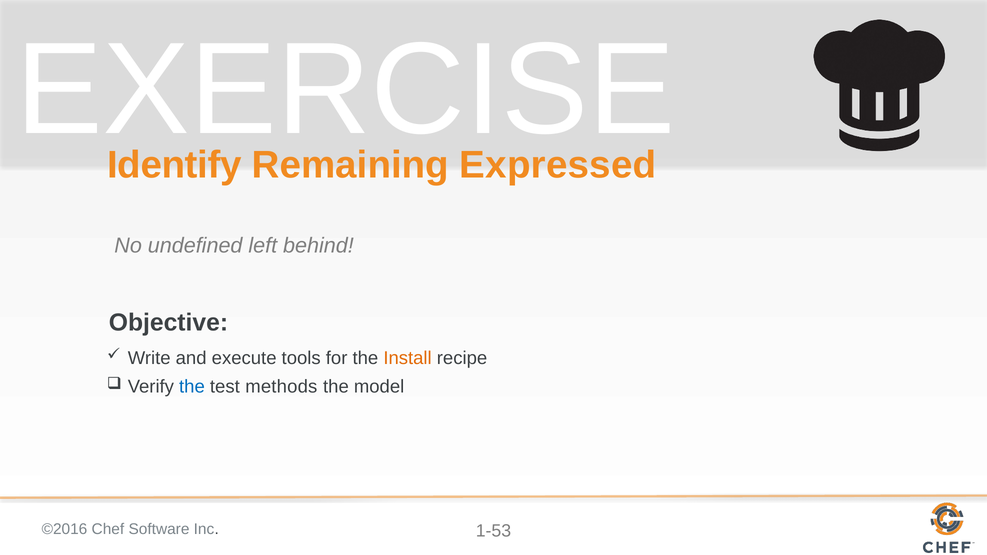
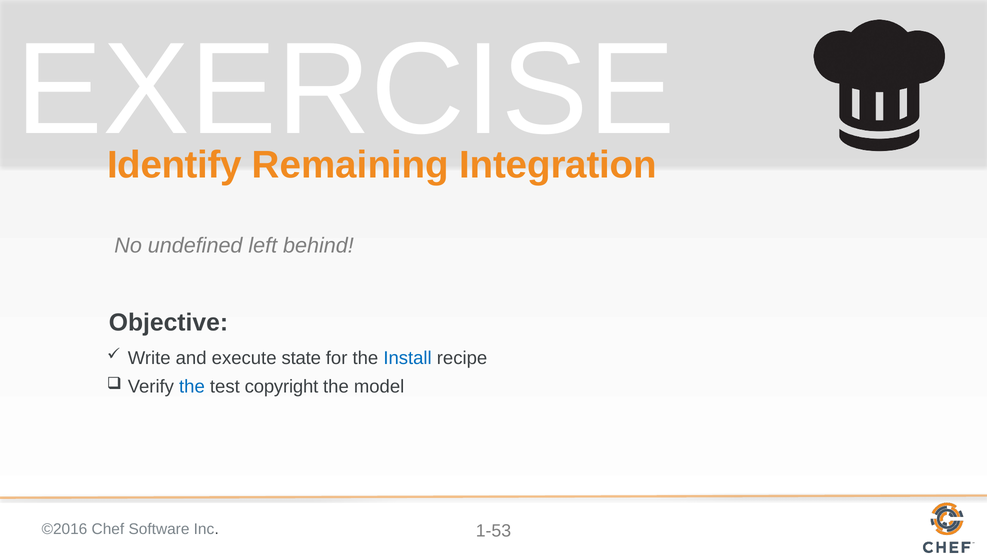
Expressed: Expressed -> Integration (558, 165)
tools: tools -> state (301, 358)
Install colour: orange -> blue (408, 358)
methods: methods -> copyright (282, 387)
